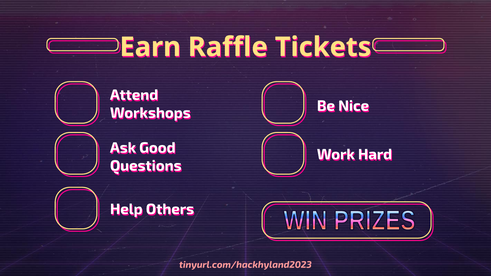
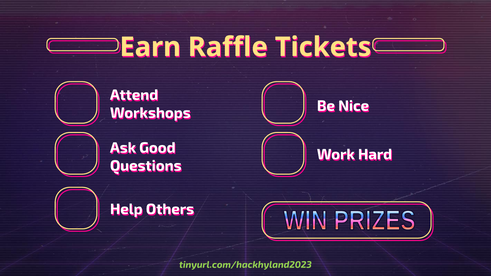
tinyurl.com/hackhyland2023 colour: pink -> light green (245, 265)
